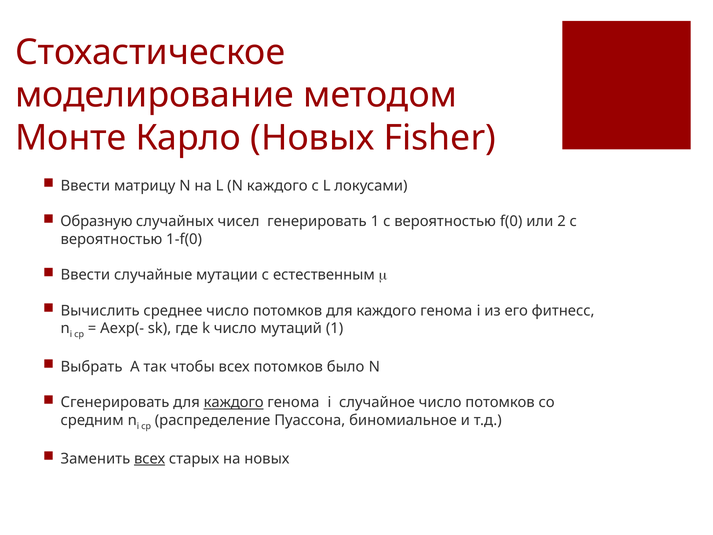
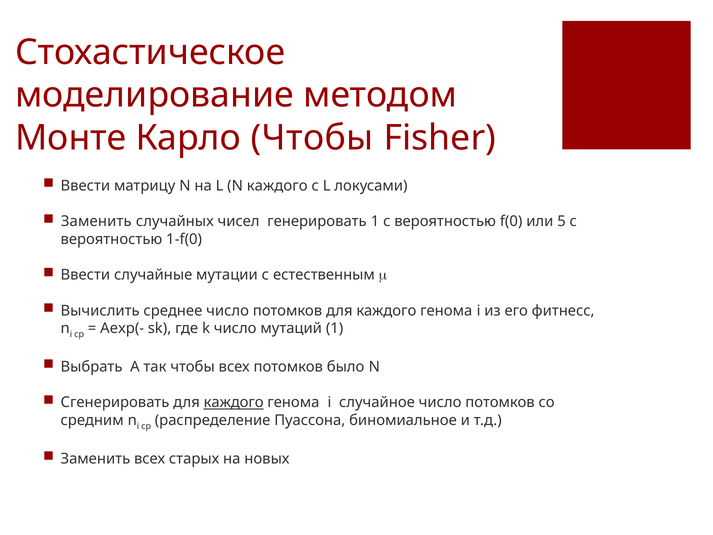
Карло Новых: Новых -> Чтобы (312, 138)
Образную: Образную -> Заменить (96, 221)
2: 2 -> 5 (562, 221)
всех underline: present -> none (150, 458)
